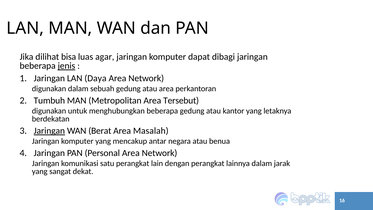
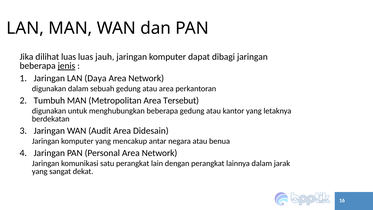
dilihat bisa: bisa -> luas (69, 57)
agar: agar -> jauh (105, 57)
Jaringan underline: present -> none (49, 131)
Berat: Berat -> Audit (100, 131)
Masalah: Masalah -> Didesain (151, 131)
